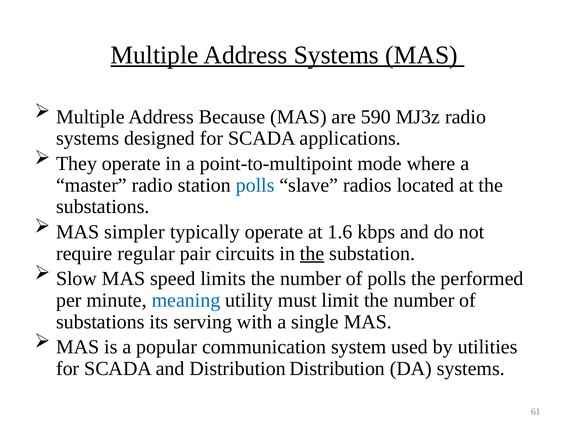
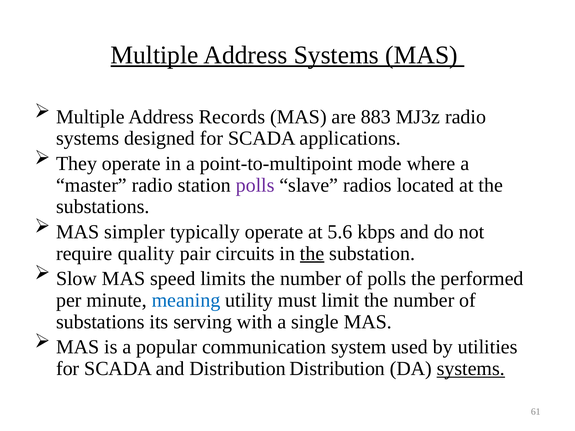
Because: Because -> Records (232, 117)
590: 590 -> 883 (376, 117)
polls colour: blue -> purple (255, 185)
1.6: 1.6 -> 5.6 (340, 232)
regular: regular -> quality (146, 254)
systems underline: none -> present (471, 369)
